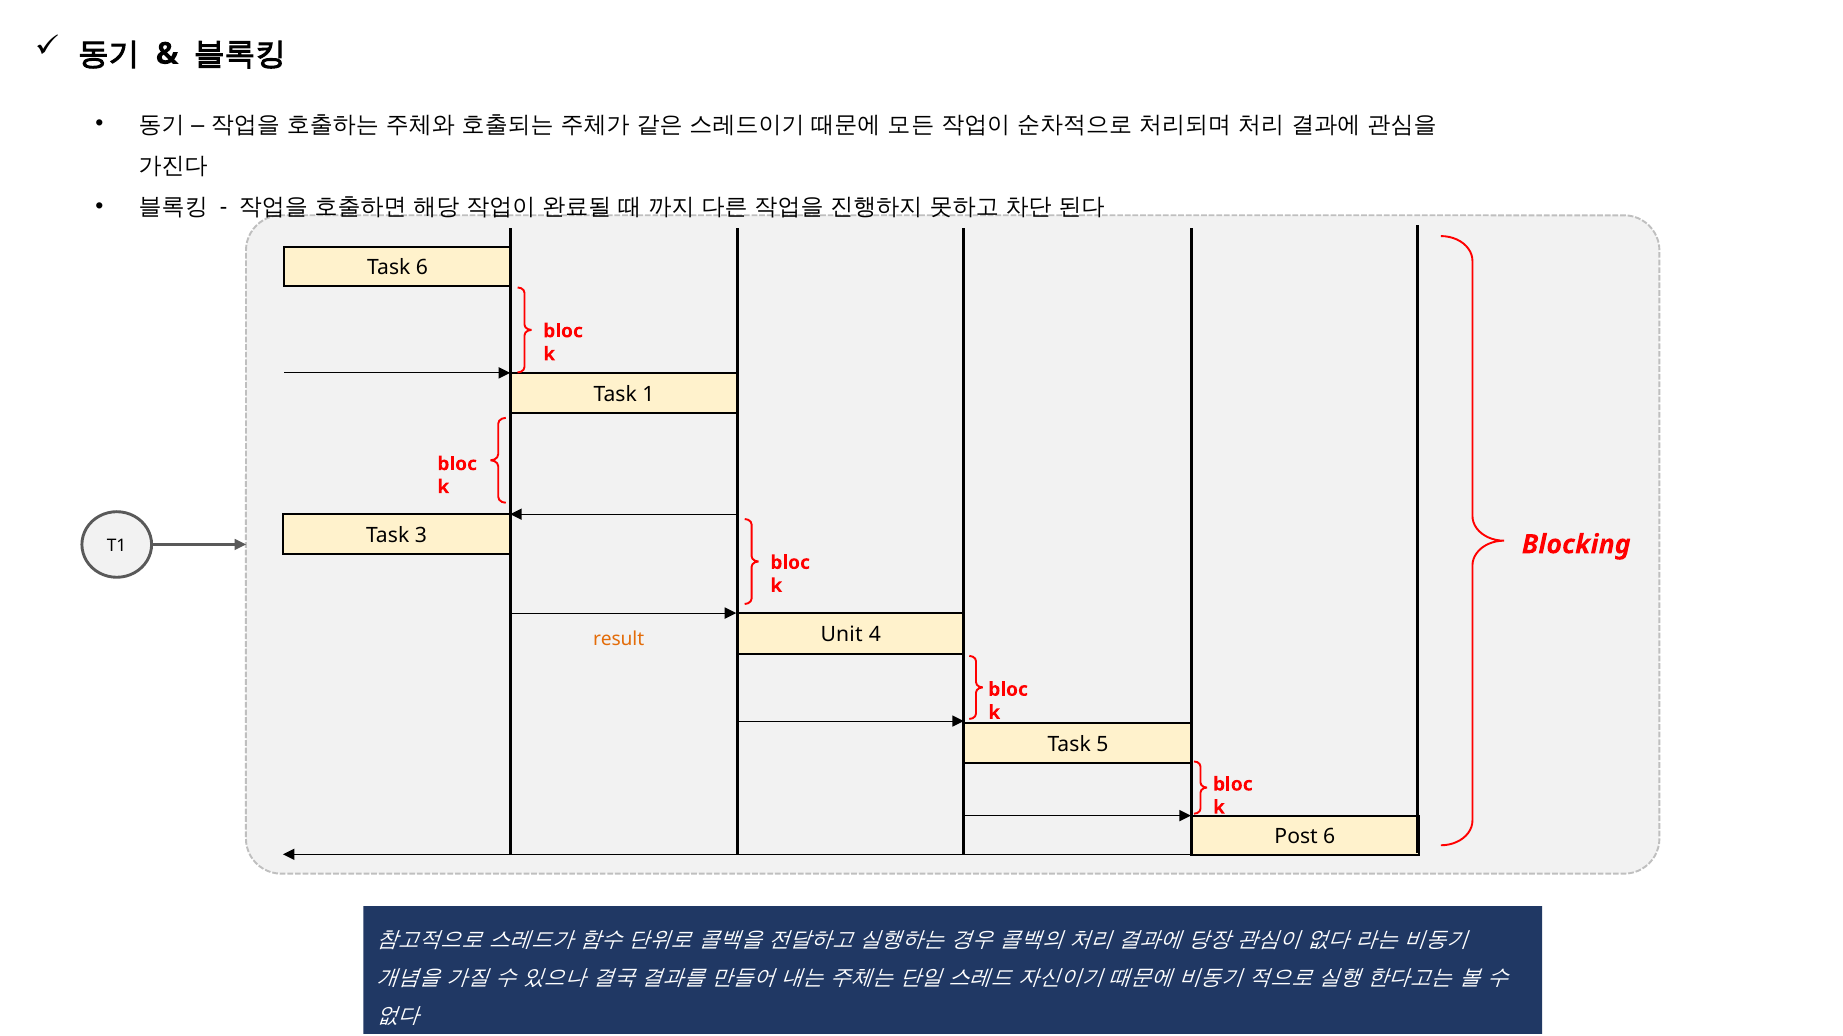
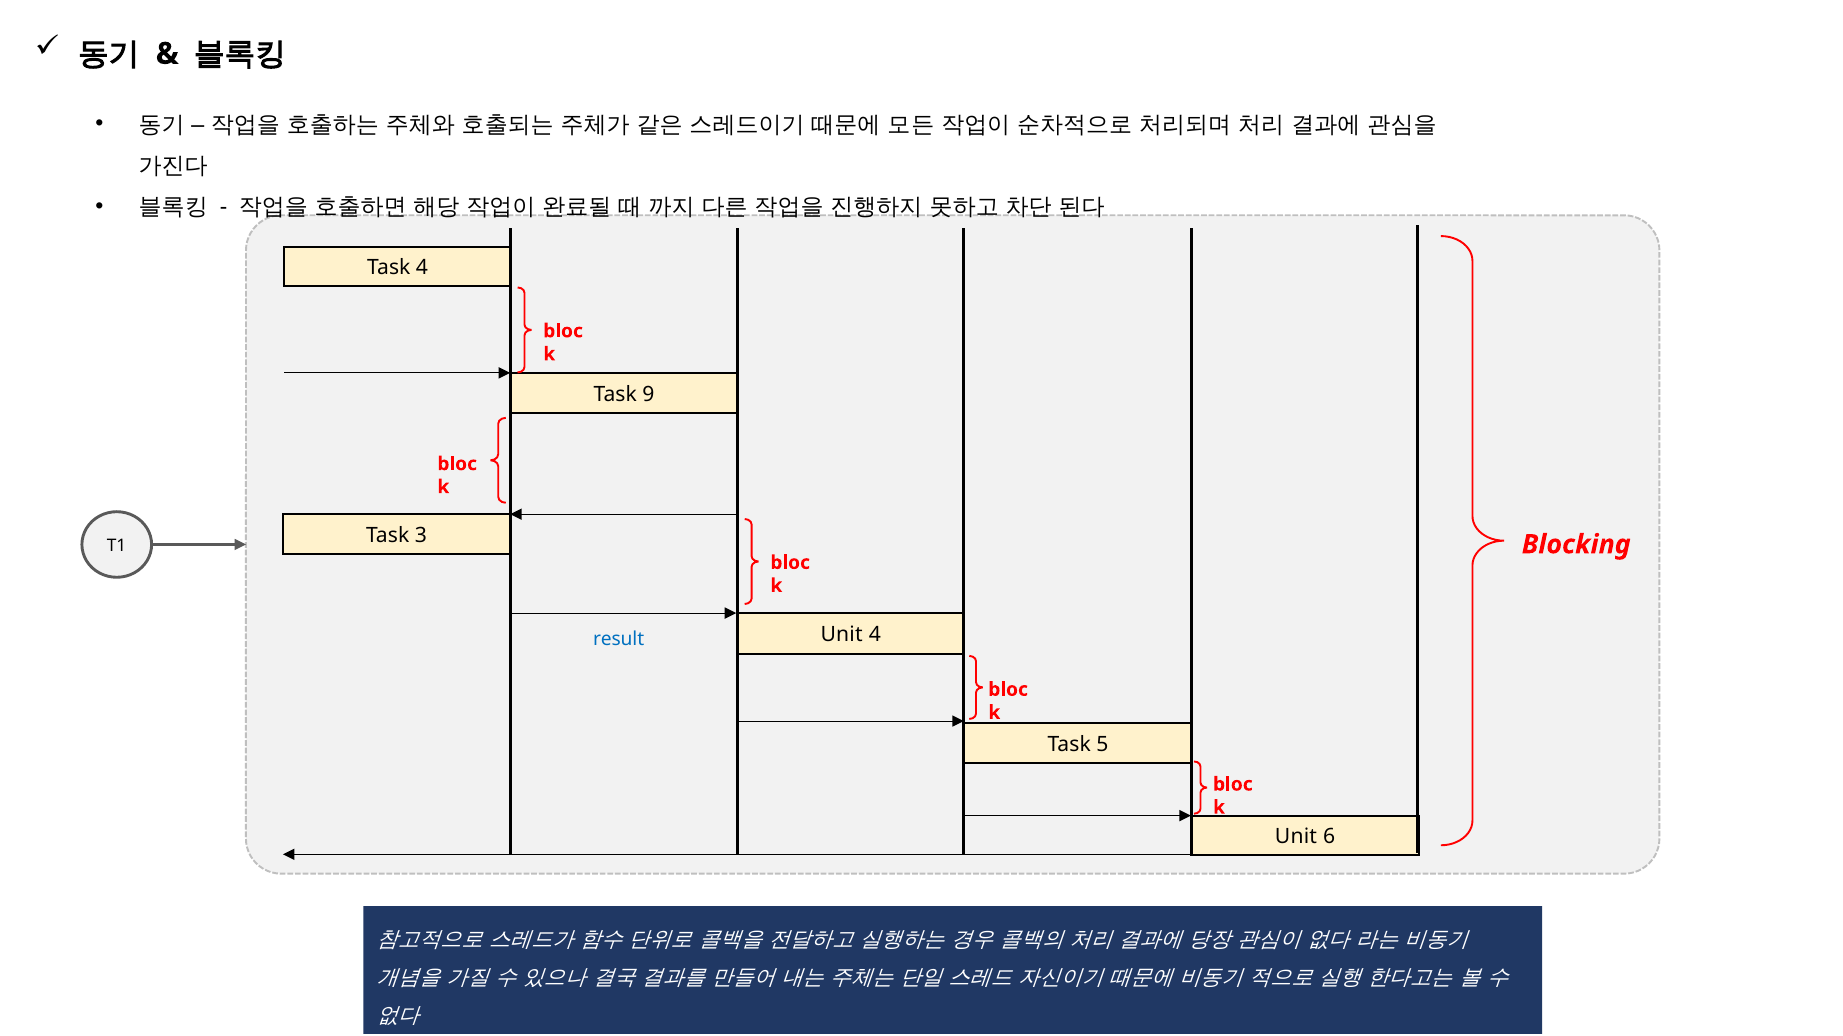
Task 6: 6 -> 4 (422, 268)
1: 1 -> 9 (648, 395)
result colour: orange -> blue (619, 639)
Post: Post -> Unit (1296, 837)
